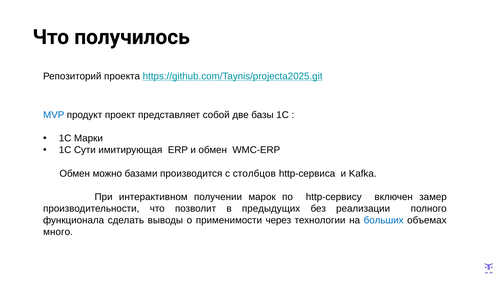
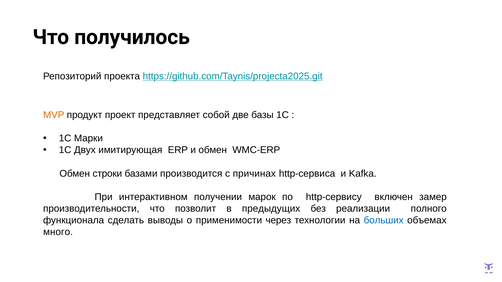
MVP colour: blue -> orange (54, 115)
Сути: Сути -> Двух (85, 150)
можно: можно -> строки (107, 174)
столбцов: столбцов -> причинах (254, 174)
